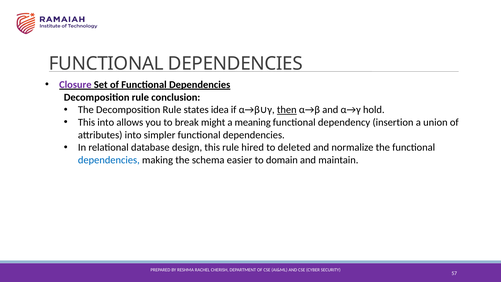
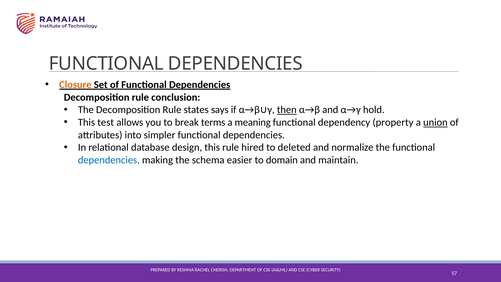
Closure colour: purple -> orange (75, 85)
idea: idea -> says (220, 110)
This into: into -> test (106, 122)
might: might -> terms (213, 122)
insertion: insertion -> property (393, 122)
union underline: none -> present (435, 122)
